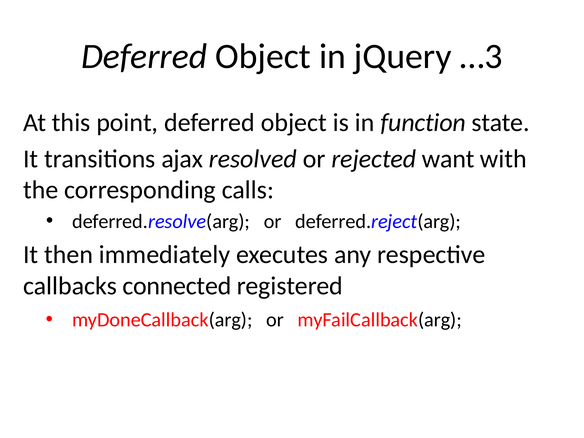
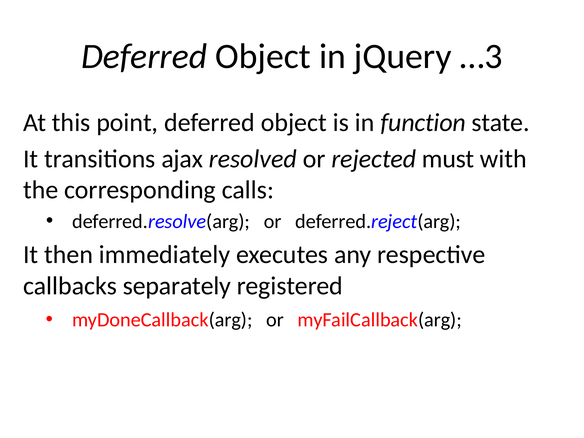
want: want -> must (448, 159)
connected: connected -> separately (177, 286)
